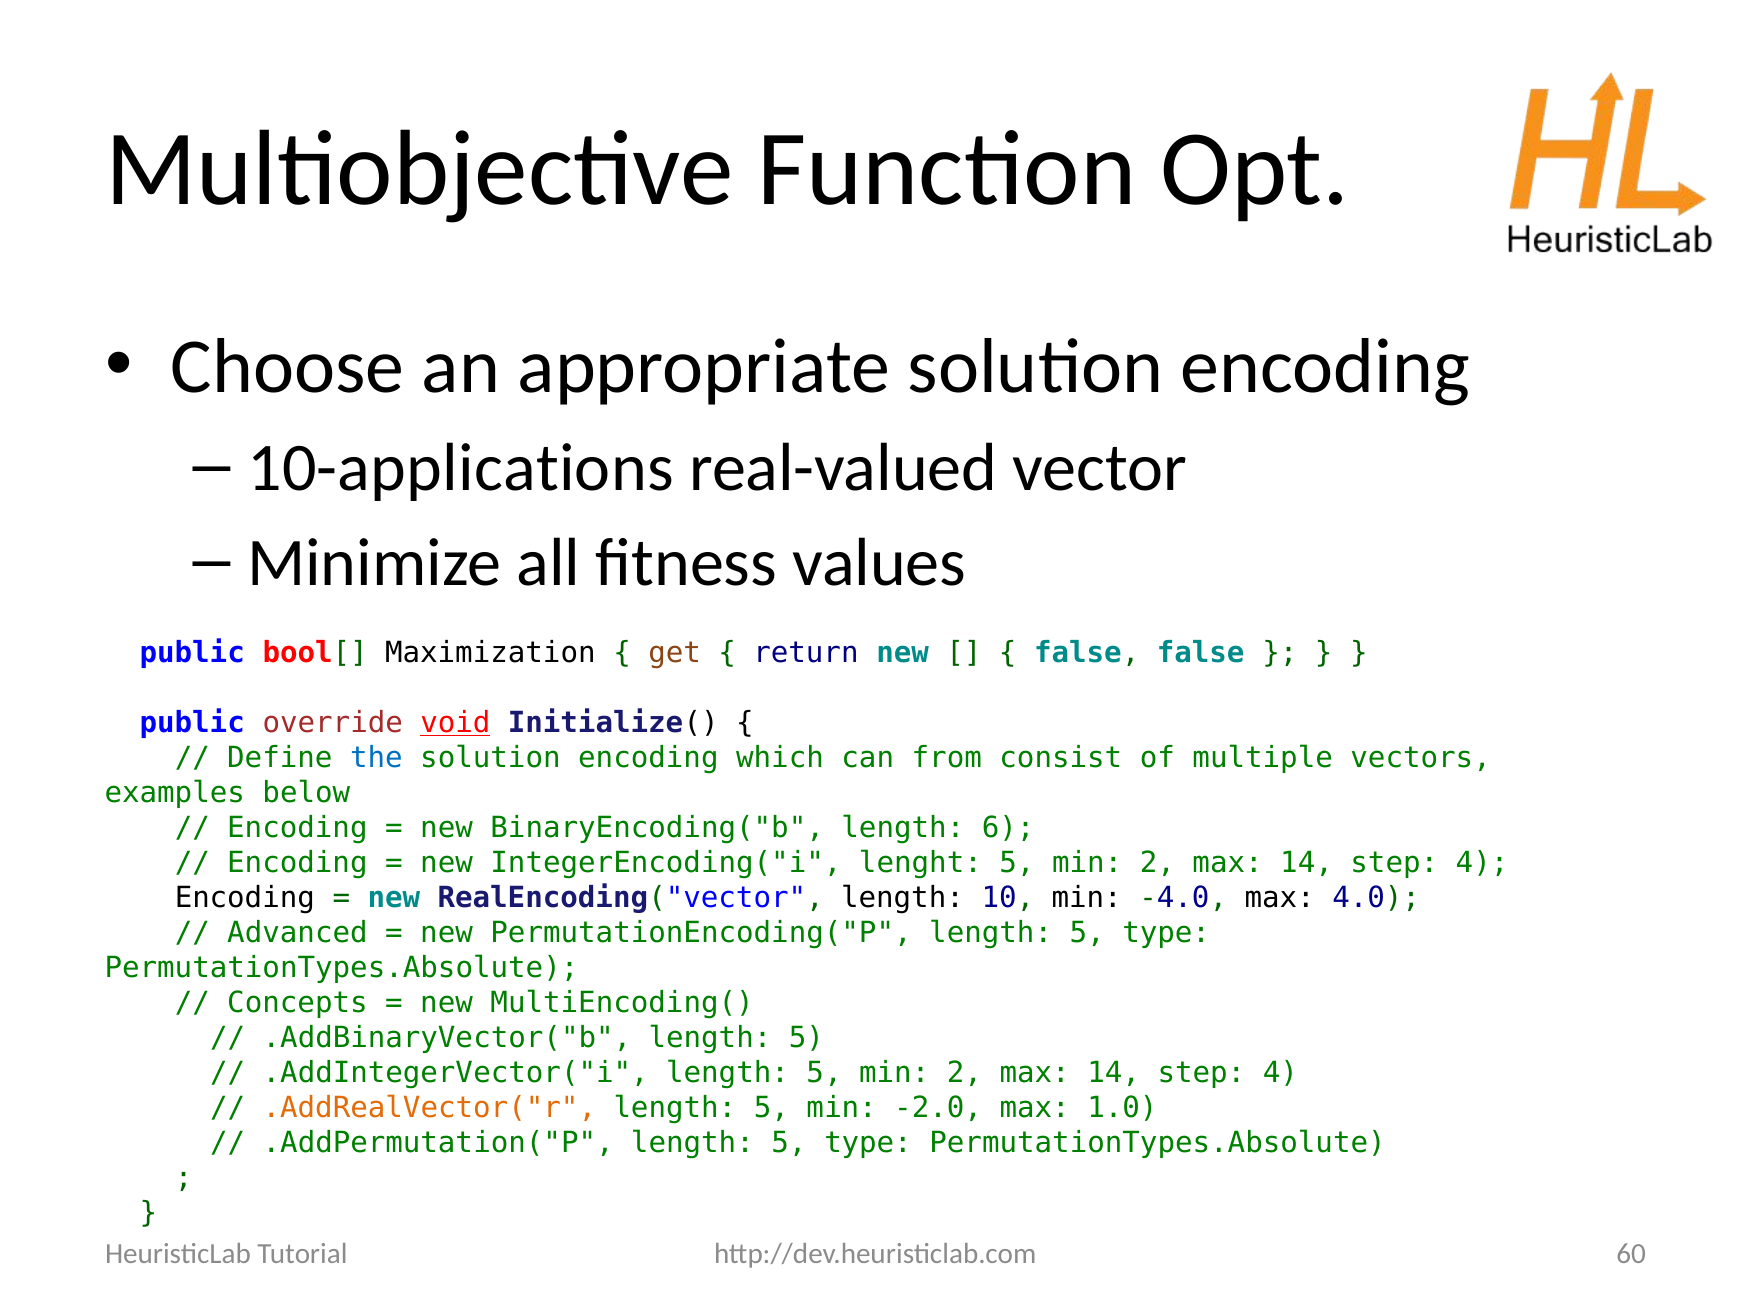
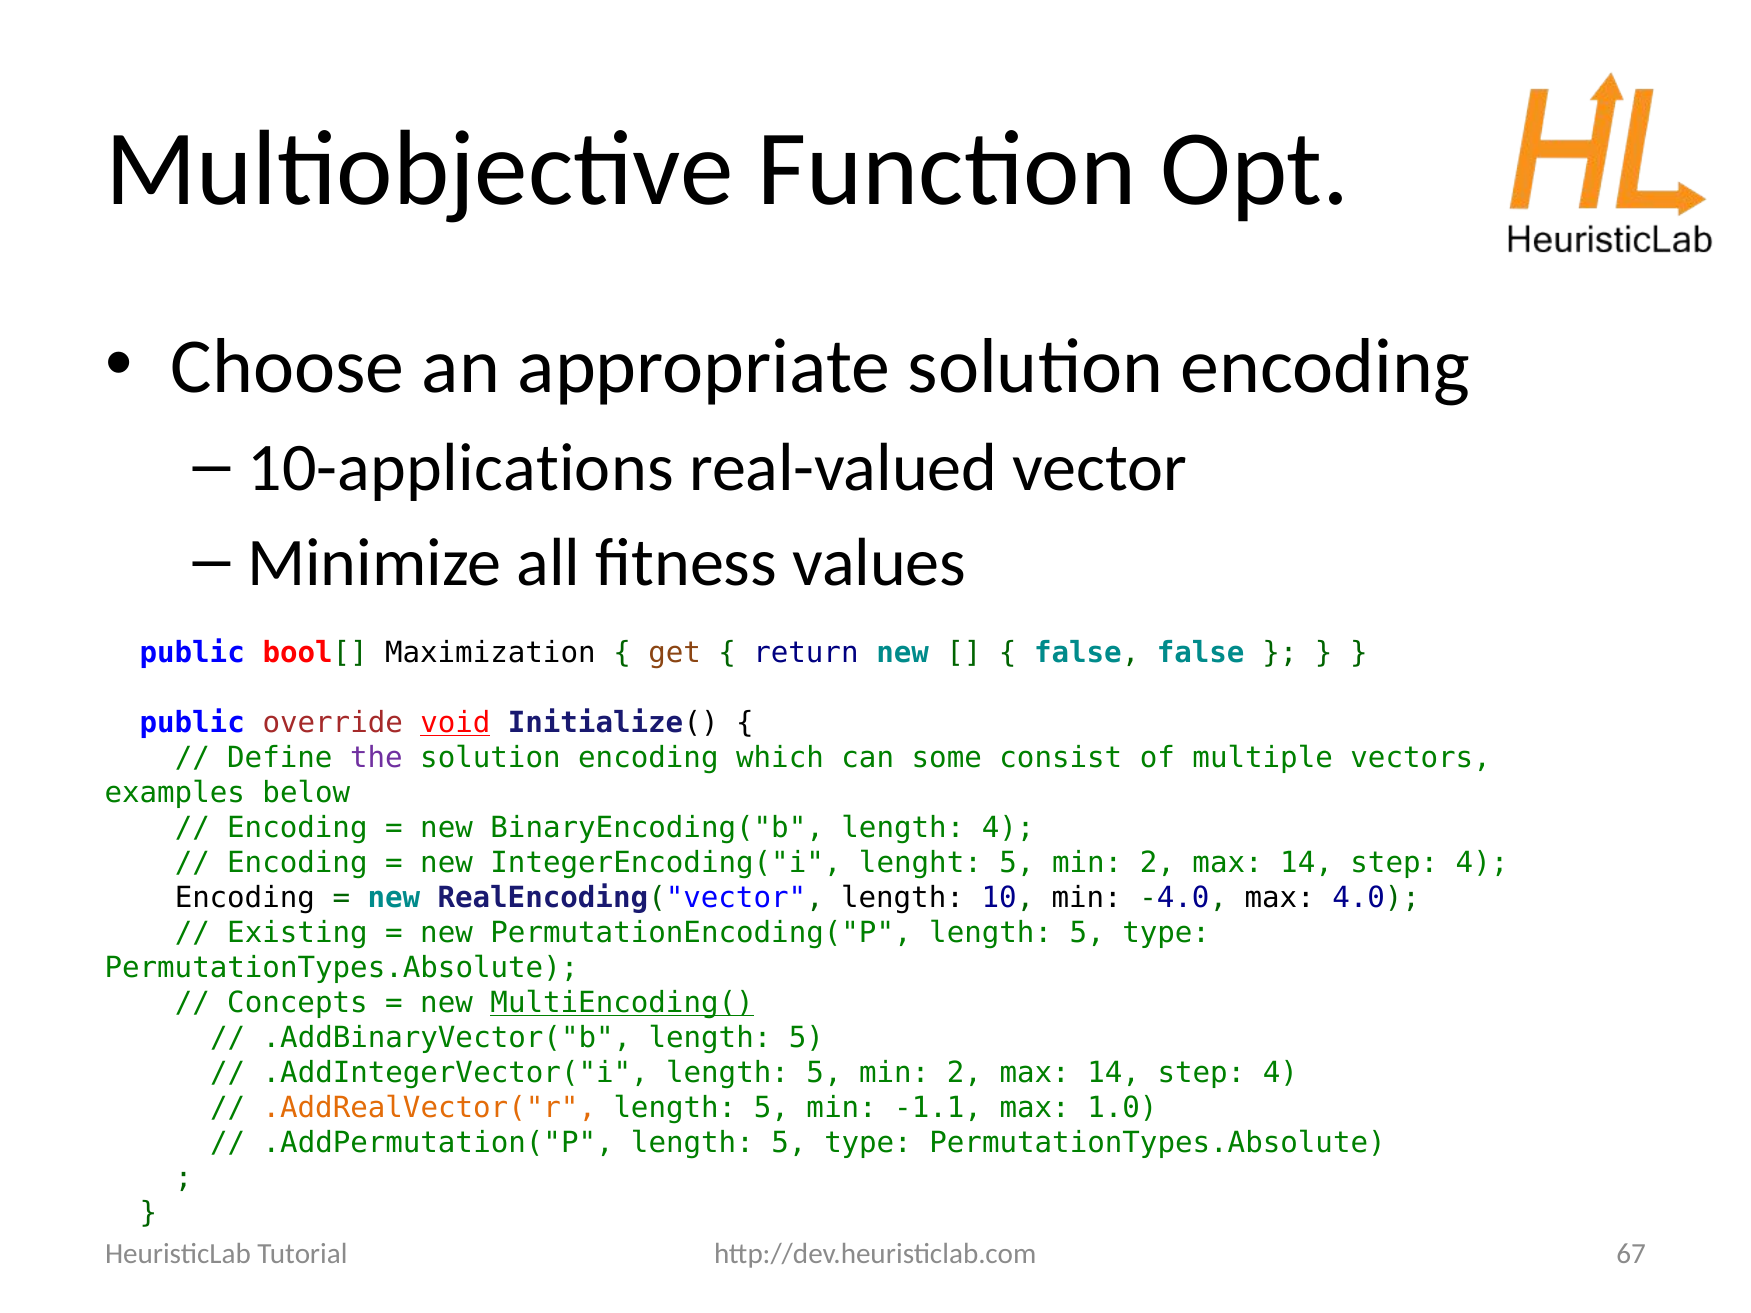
the colour: blue -> purple (376, 758)
from: from -> some (947, 758)
length 6: 6 -> 4 (1008, 828)
Advanced: Advanced -> Existing (297, 933)
MultiEncoding( underline: none -> present (622, 1003)
-2.0: -2.0 -> -1.1 (938, 1108)
60: 60 -> 67 (1631, 1254)
